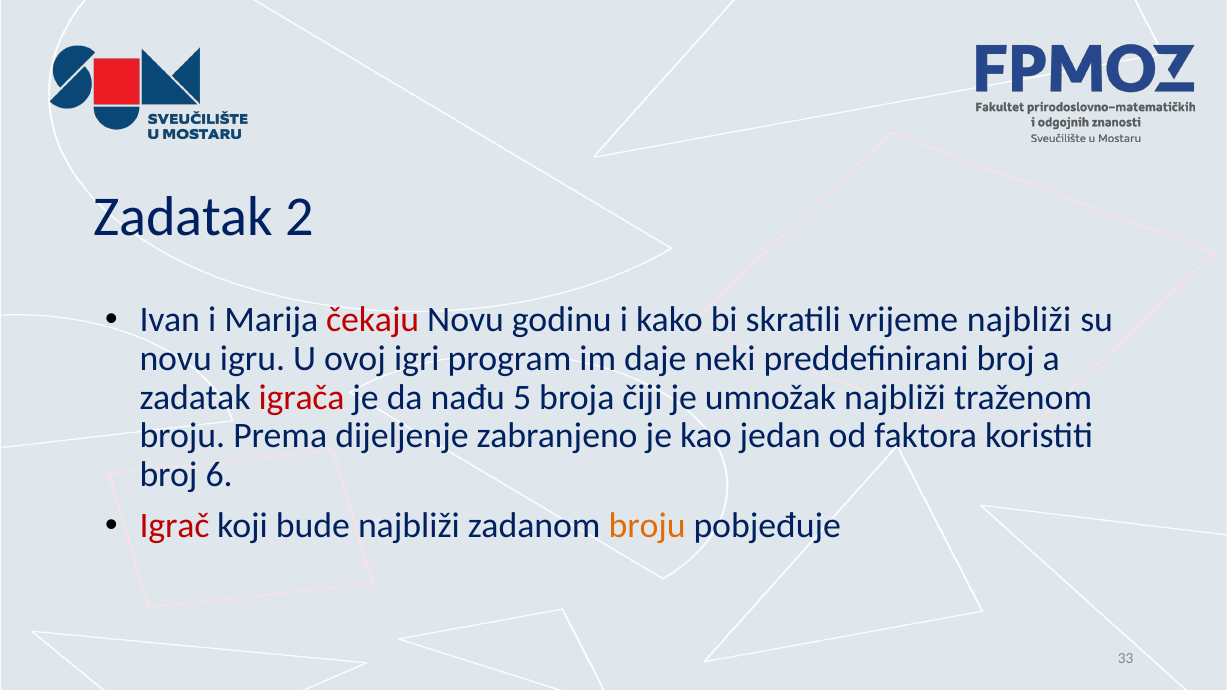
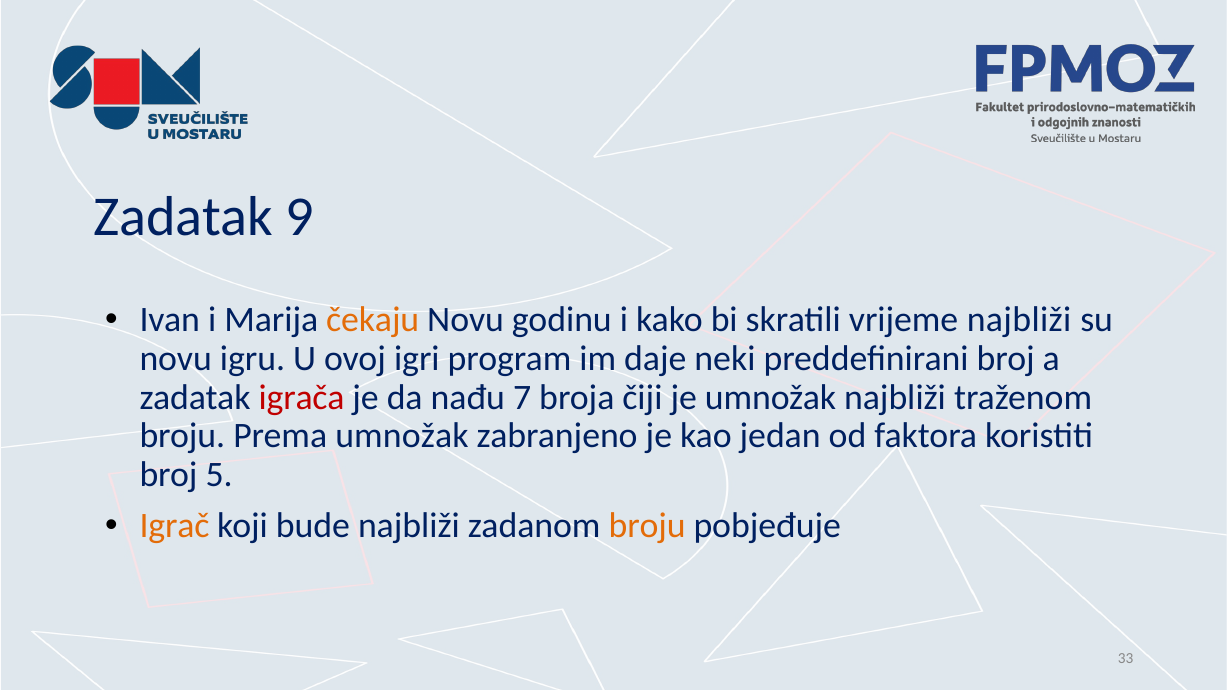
2: 2 -> 9 (300, 217)
čekaju colour: red -> orange (373, 320)
5: 5 -> 7 (522, 398)
Prema dijeljenje: dijeljenje -> umnožak (402, 436)
6: 6 -> 5 (219, 475)
Igrač colour: red -> orange (174, 526)
